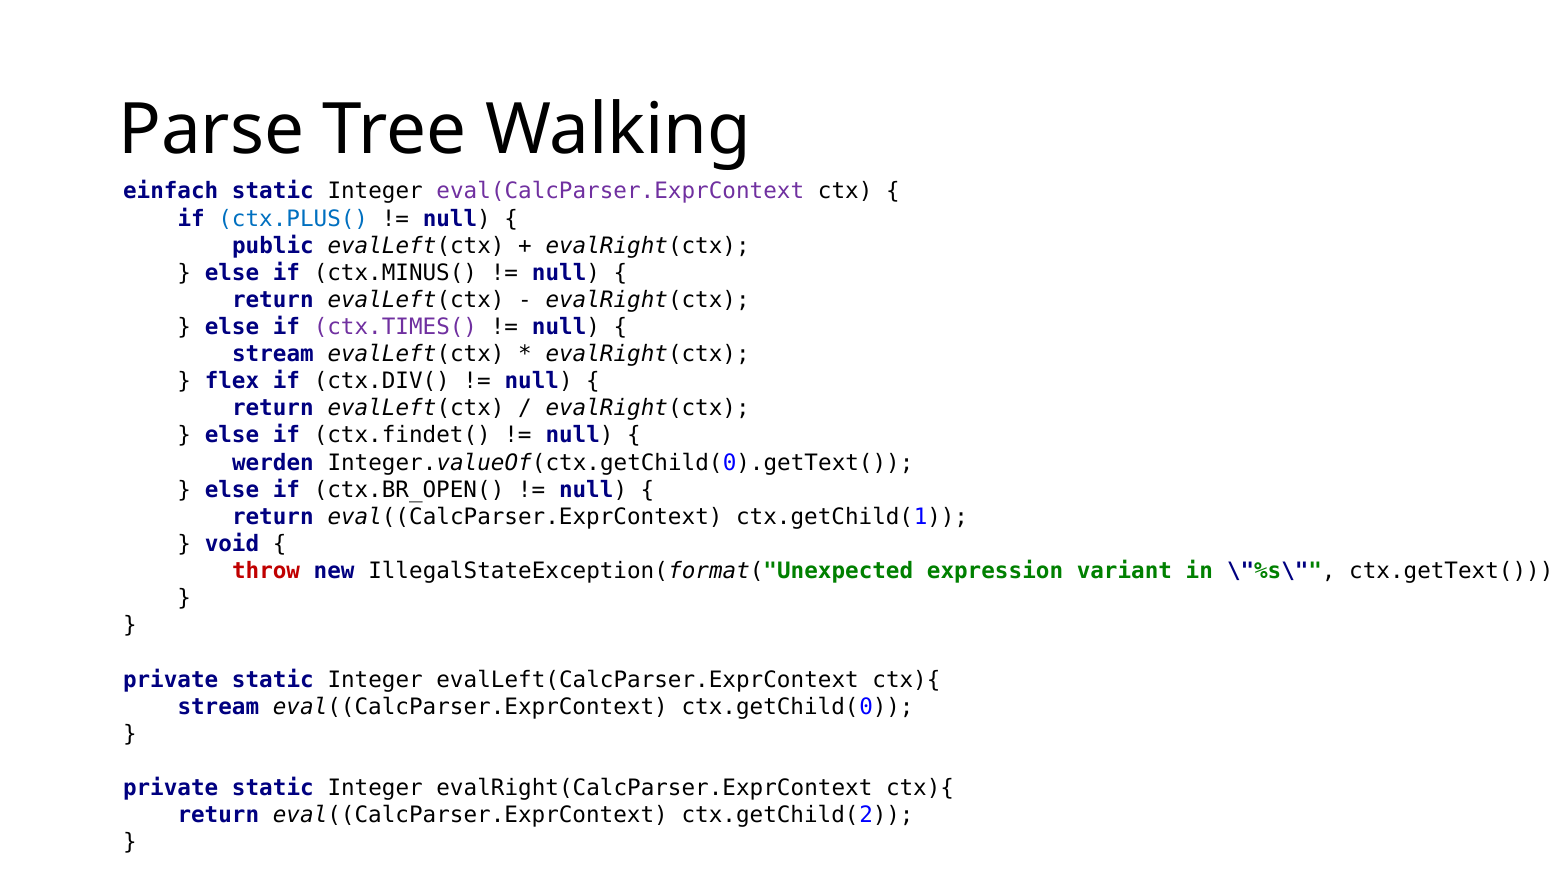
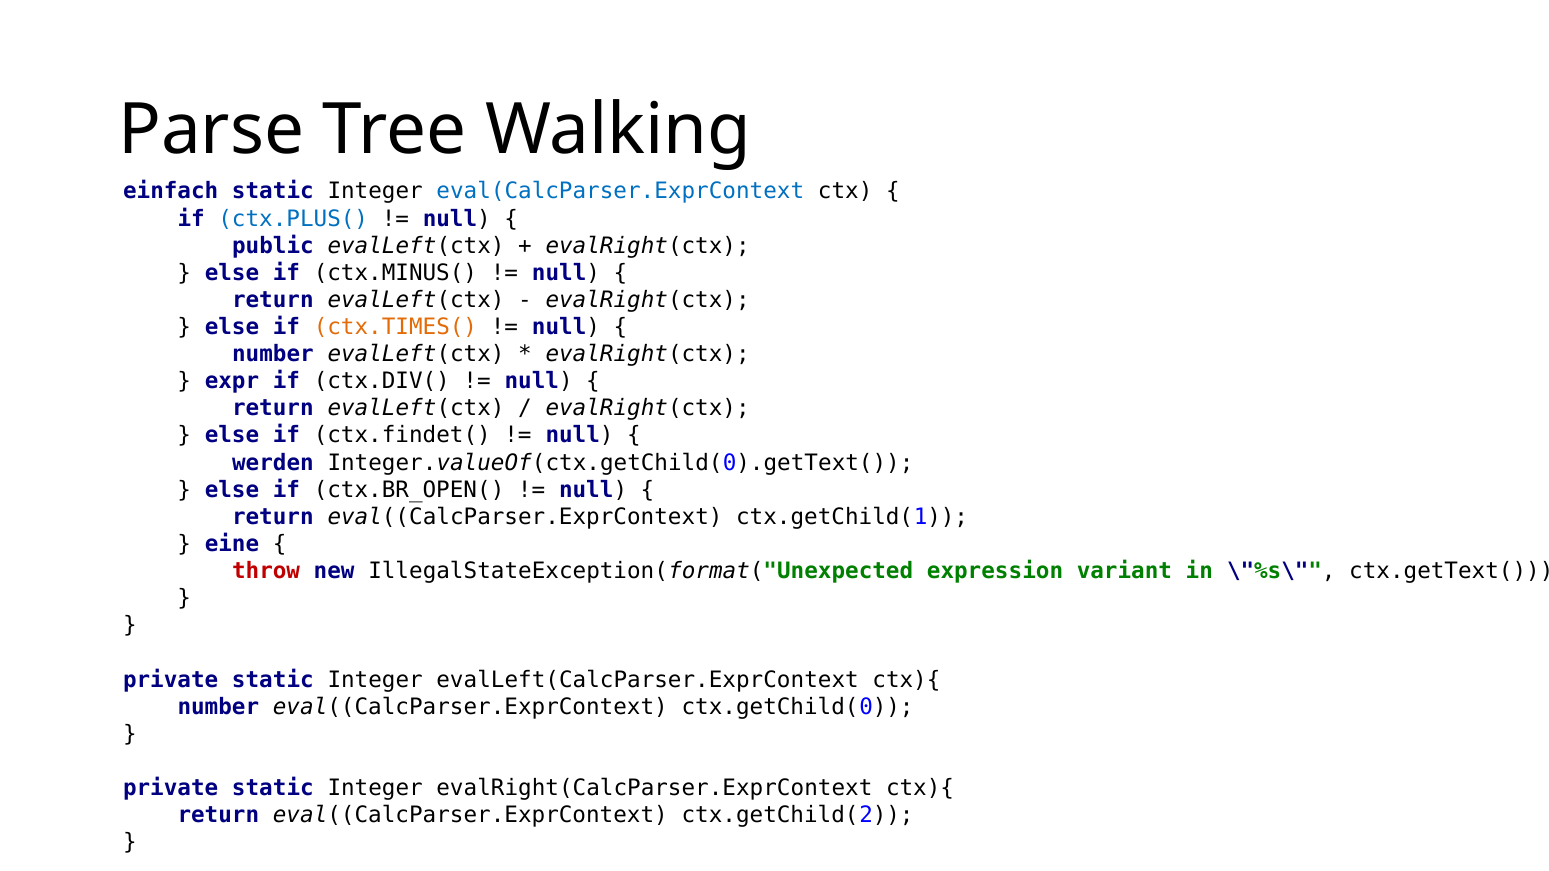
eval(CalcParser.ExprContext colour: purple -> blue (620, 192)
ctx.TIMES( colour: purple -> orange (395, 327)
stream: stream -> number (273, 354)
flex: flex -> expr (232, 381)
void: void -> eine (232, 544)
stream: stream -> number (218, 707)
